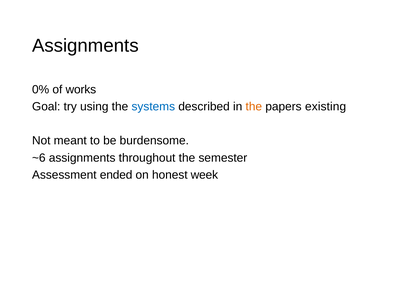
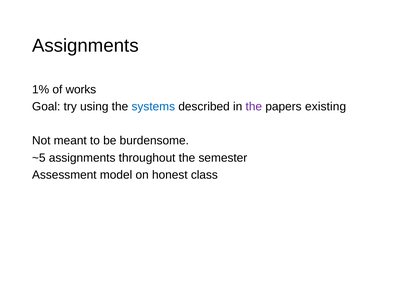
0%: 0% -> 1% (41, 90)
the colour: orange -> purple (254, 107)
~6: ~6 -> ~5 (39, 158)
ended: ended -> model (116, 175)
week: week -> class (204, 175)
